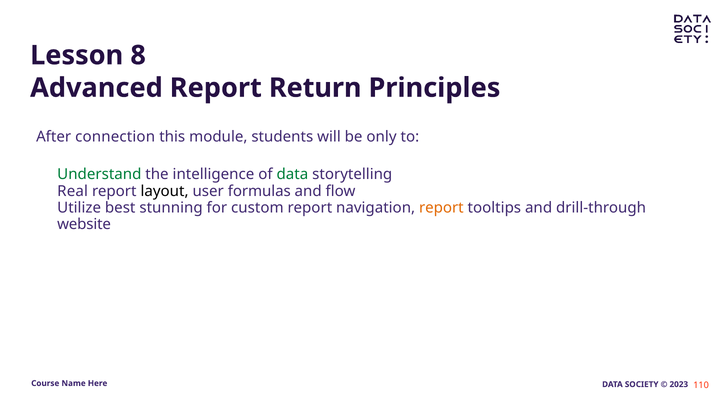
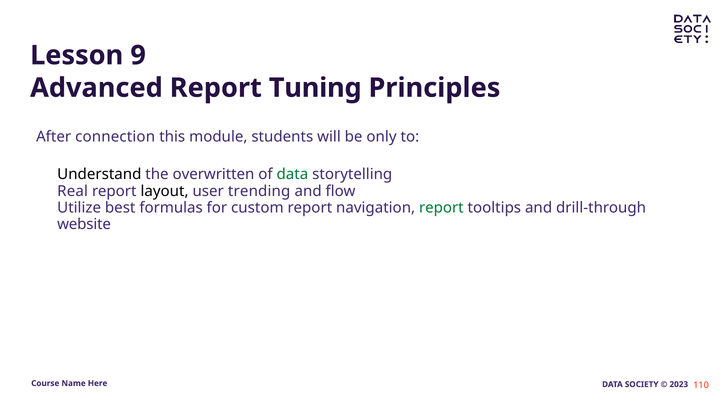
8: 8 -> 9 (138, 55)
Return: Return -> Tuning (315, 88)
Understand colour: green -> black (99, 175)
intelligence: intelligence -> overwritten (213, 175)
formulas: formulas -> trending (259, 191)
stunning: stunning -> formulas (171, 208)
report colour: orange -> green (441, 208)
